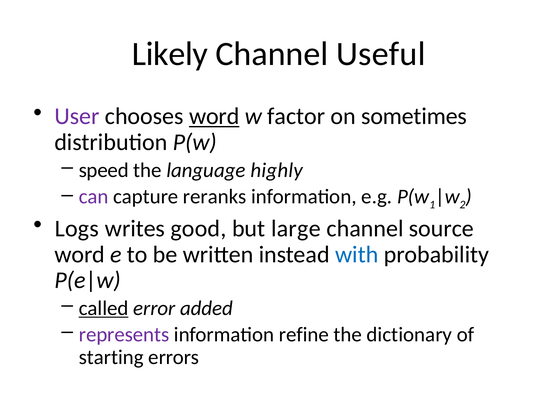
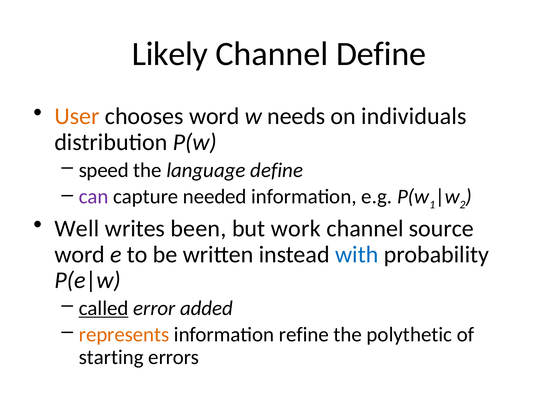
Channel Useful: Useful -> Define (381, 54)
User colour: purple -> orange (77, 117)
word underline: present -> none (214, 117)
factor: factor -> needs (296, 117)
sometimes: sometimes -> individuals (414, 117)
language highly: highly -> define (277, 170)
reranks: reranks -> needed (215, 197)
Logs: Logs -> Well (77, 229)
good: good -> been (198, 229)
large: large -> work (296, 229)
represents colour: purple -> orange (124, 335)
dictionary: dictionary -> polythetic (409, 335)
